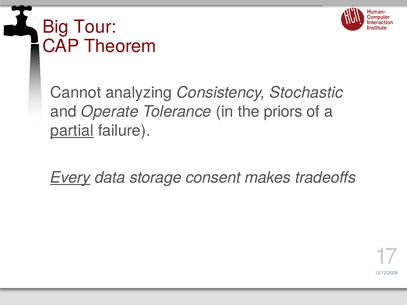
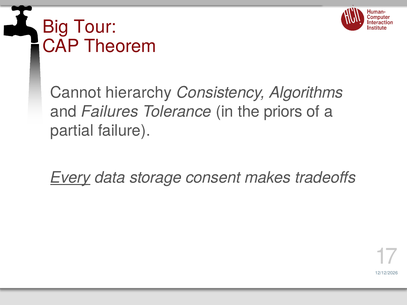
analyzing: analyzing -> hierarchy (139, 93)
Stochastic: Stochastic -> Algorithms (306, 93)
Operate: Operate -> Failures (110, 112)
partial underline: present -> none (72, 131)
